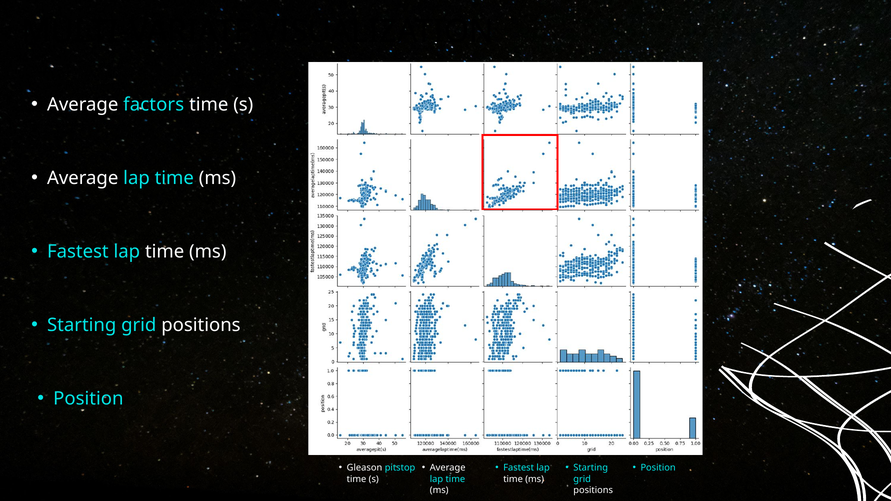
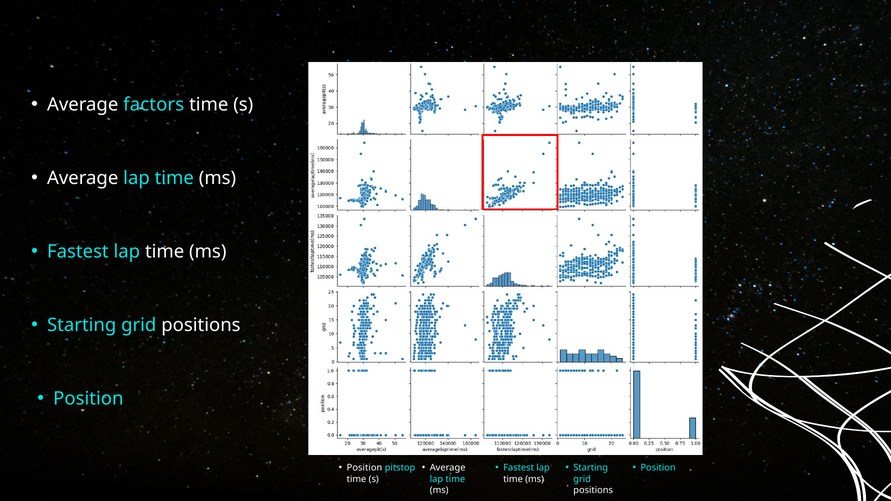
Gleason: Gleason -> Position (365, 468)
